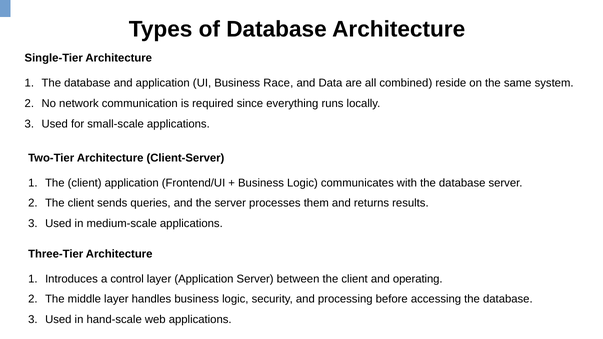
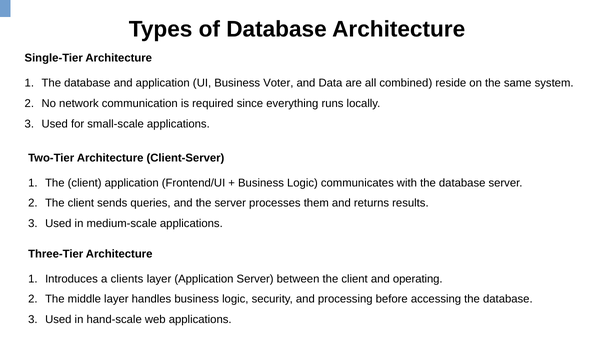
Race: Race -> Voter (278, 83)
control: control -> clients (127, 279)
